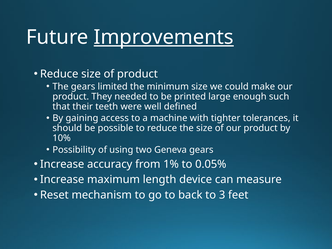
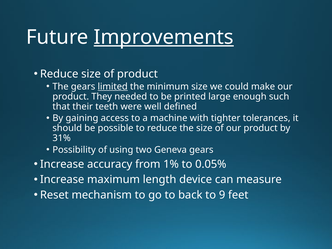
limited underline: none -> present (113, 87)
10%: 10% -> 31% (62, 138)
3: 3 -> 9 (222, 195)
